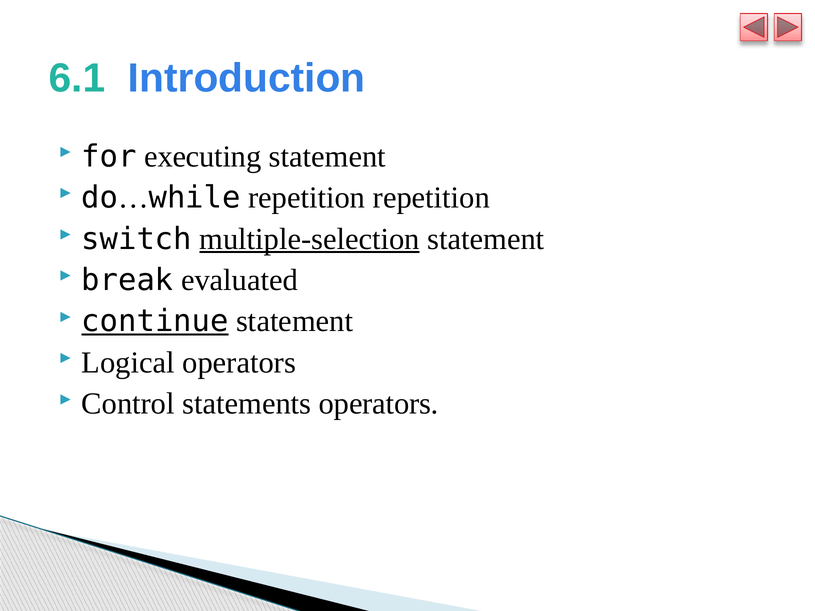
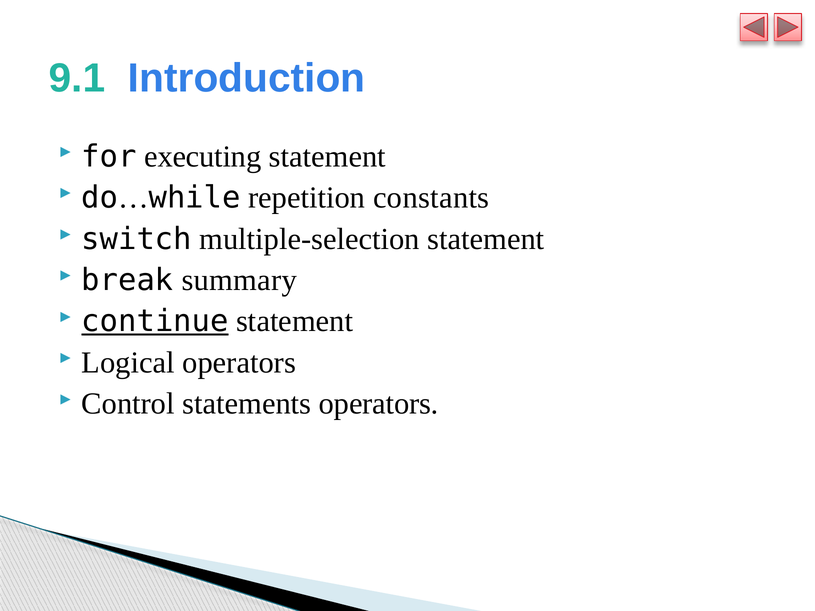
6.1: 6.1 -> 9.1 (77, 78)
repetition repetition: repetition -> constants (431, 198)
multiple-selection underline: present -> none (310, 239)
evaluated: evaluated -> summary (239, 280)
